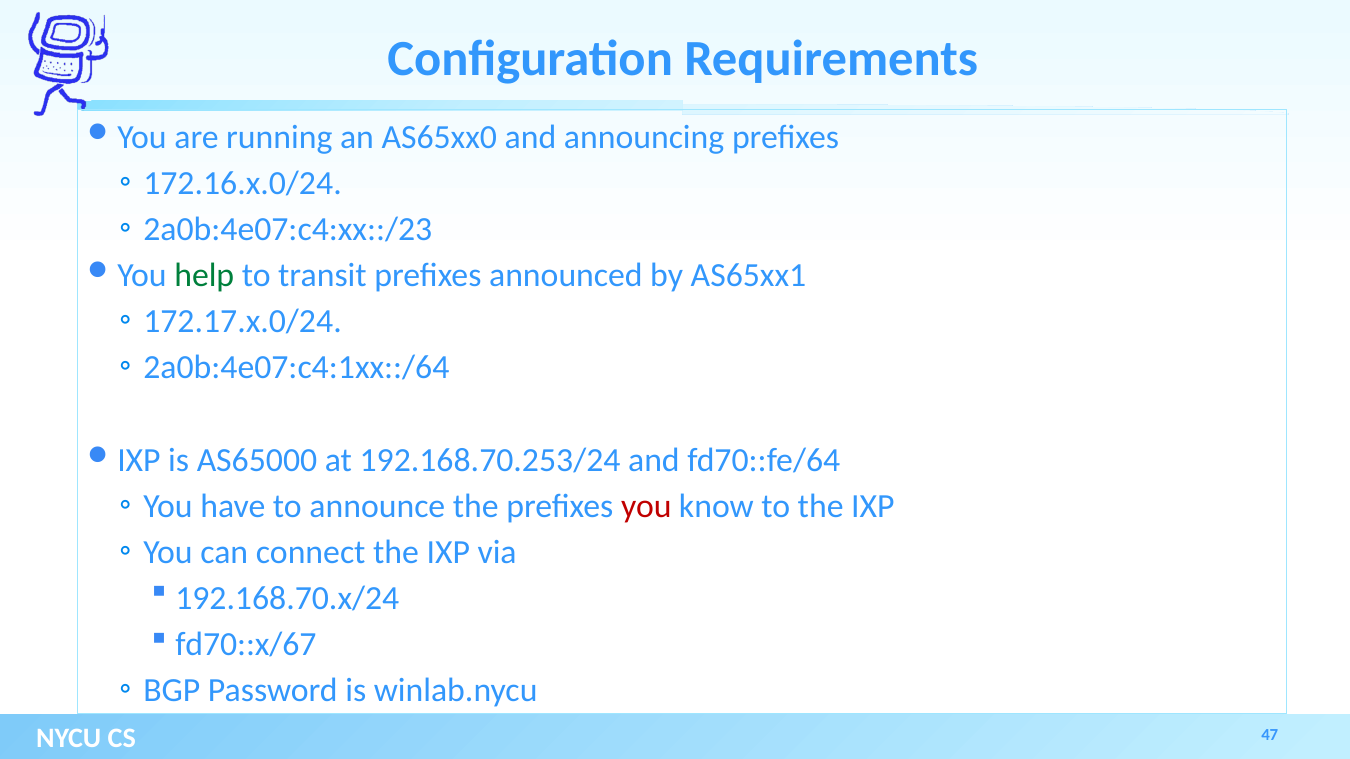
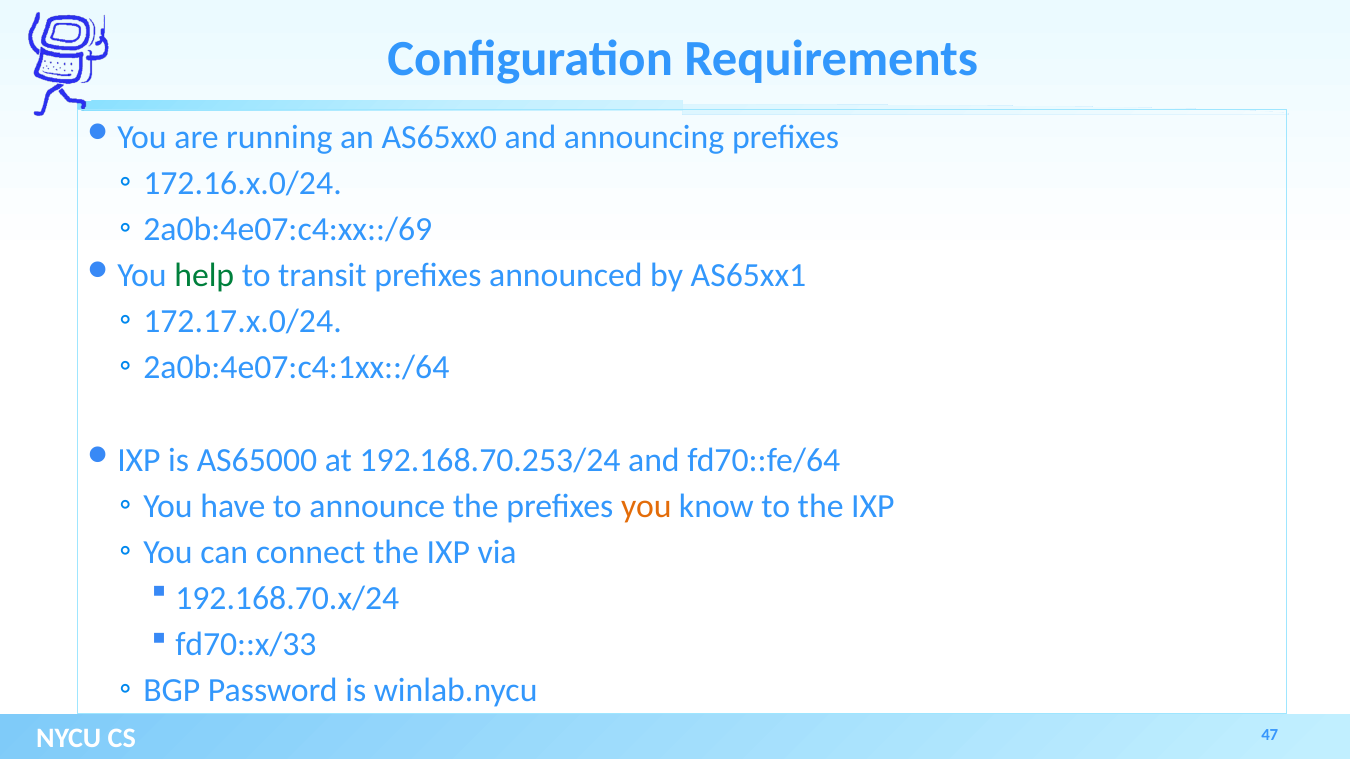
2a0b:4e07:c4:xx::/23: 2a0b:4e07:c4:xx::/23 -> 2a0b:4e07:c4:xx::/69 (288, 230)
you colour: red -> orange (646, 506)
fd70::x/67: fd70::x/67 -> fd70::x/33 (246, 645)
